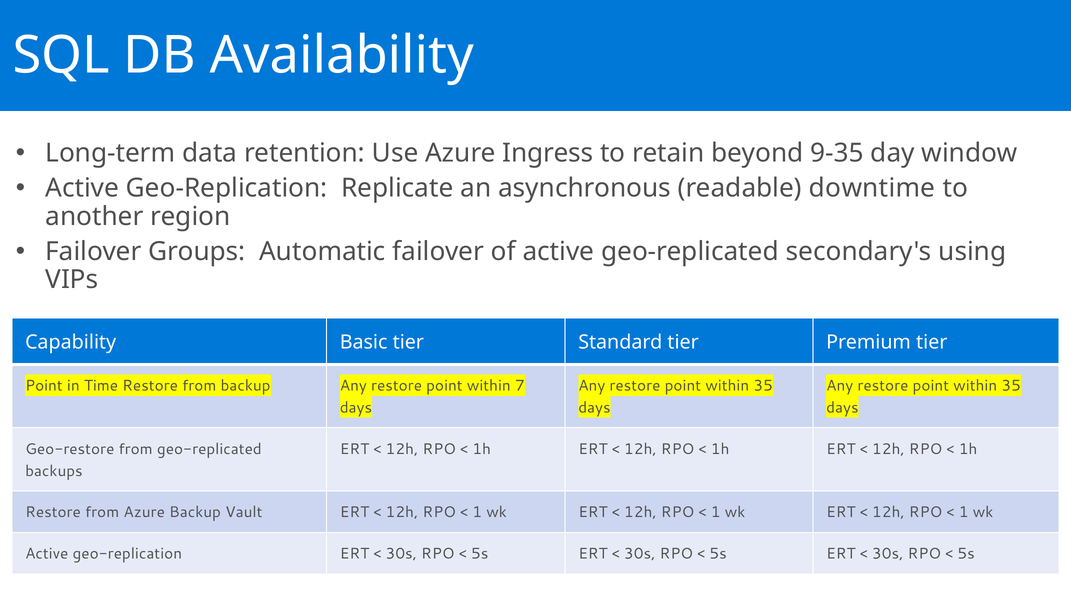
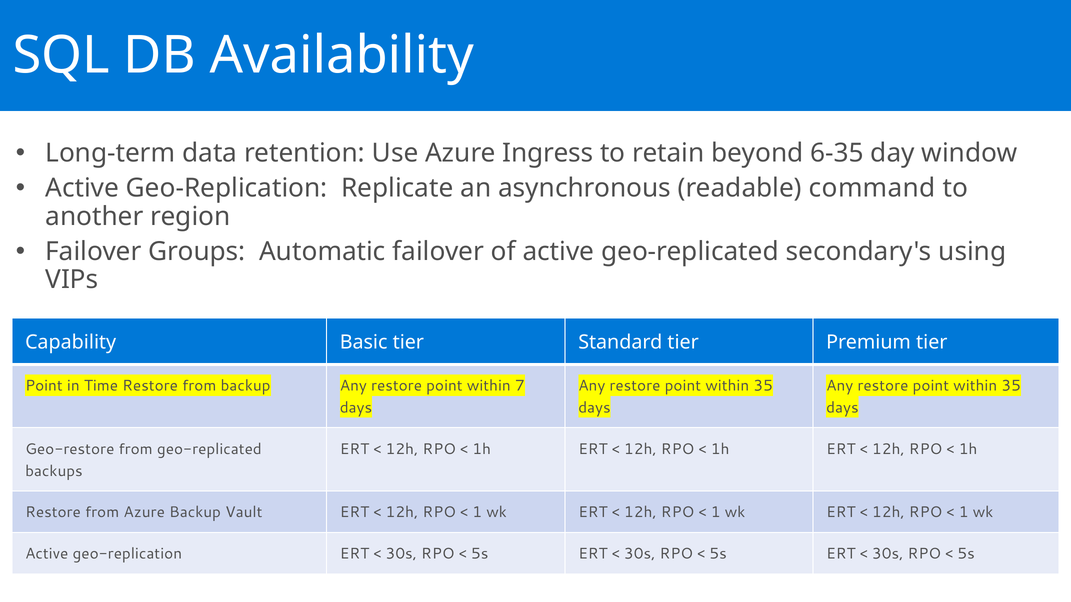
9-35: 9-35 -> 6-35 (837, 153)
downtime: downtime -> command (872, 188)
